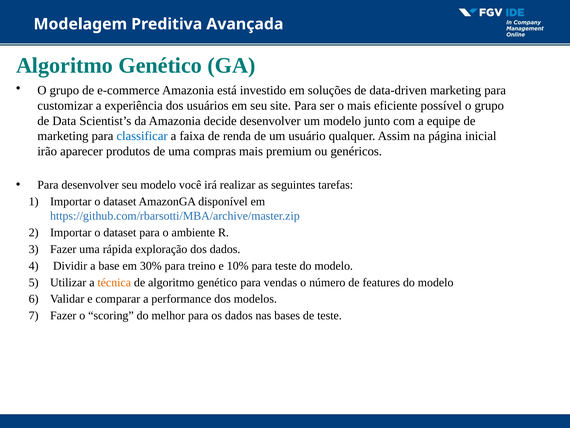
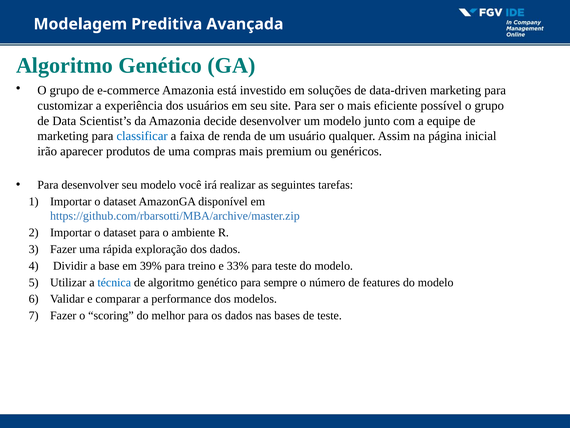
30%: 30% -> 39% (151, 265)
10%: 10% -> 33% (238, 265)
técnica colour: orange -> blue (114, 282)
vendas: vendas -> sempre (281, 282)
